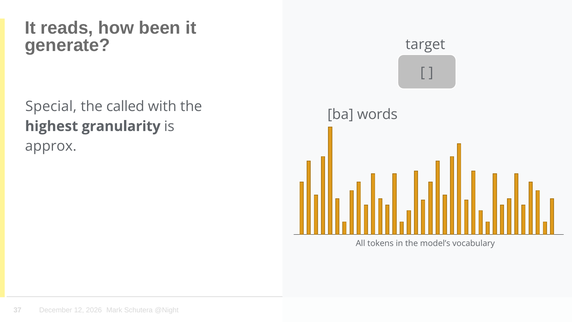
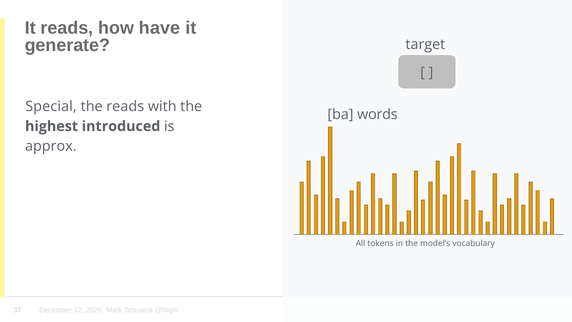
been: been -> have (160, 28)
the called: called -> reads (125, 106)
granularity: granularity -> introduced (121, 126)
